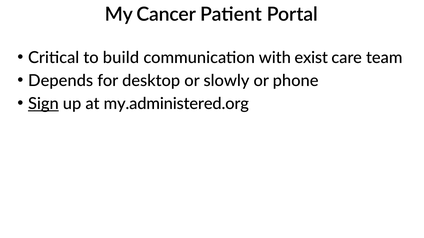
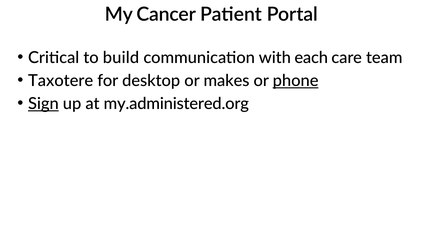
exist: exist -> each (311, 58)
Depends: Depends -> Taxotere (61, 81)
slowly: slowly -> makes (226, 81)
phone underline: none -> present (296, 81)
